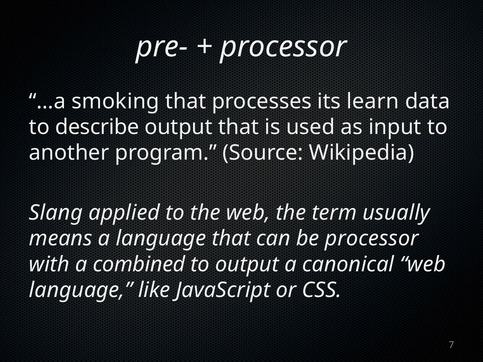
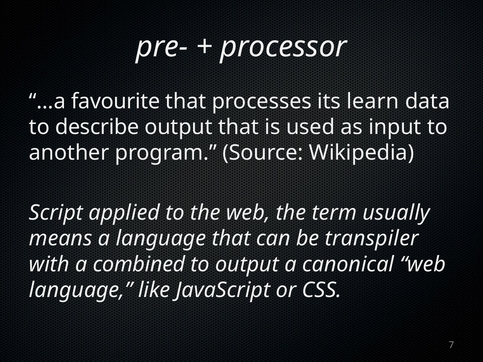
smoking: smoking -> favourite (116, 101)
Slang: Slang -> Script (56, 213)
be processor: processor -> transpiler (372, 239)
